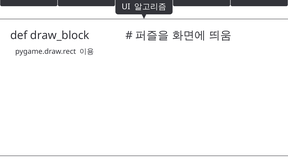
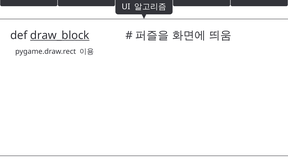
draw_block underline: none -> present (60, 36)
